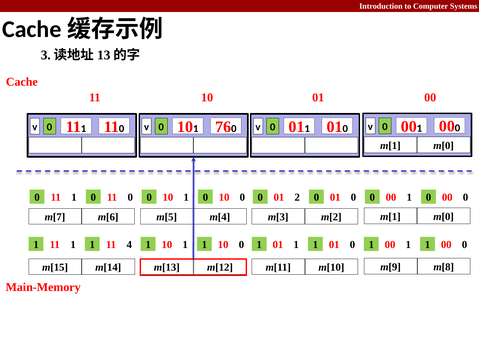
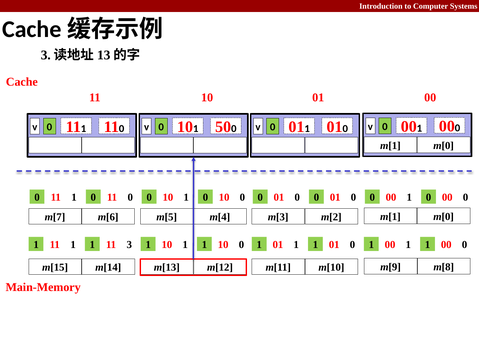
76: 76 -> 50 (223, 127)
2: 2 -> 0 (297, 197)
4: 4 -> 3 (129, 245)
